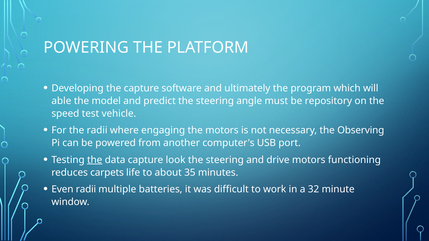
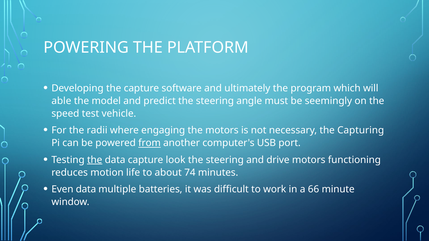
repository: repository -> seemingly (328, 101)
Observing: Observing -> Capturing (361, 130)
from underline: none -> present (150, 143)
carpets: carpets -> motion (107, 173)
35: 35 -> 74 (190, 173)
Even radii: radii -> data (86, 189)
32: 32 -> 66 (314, 189)
